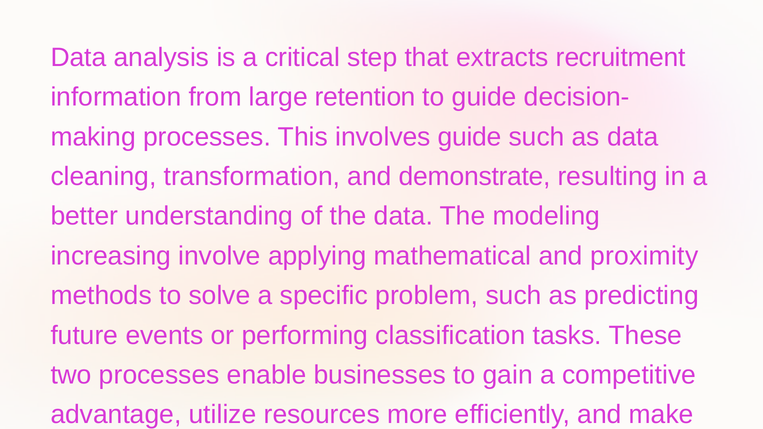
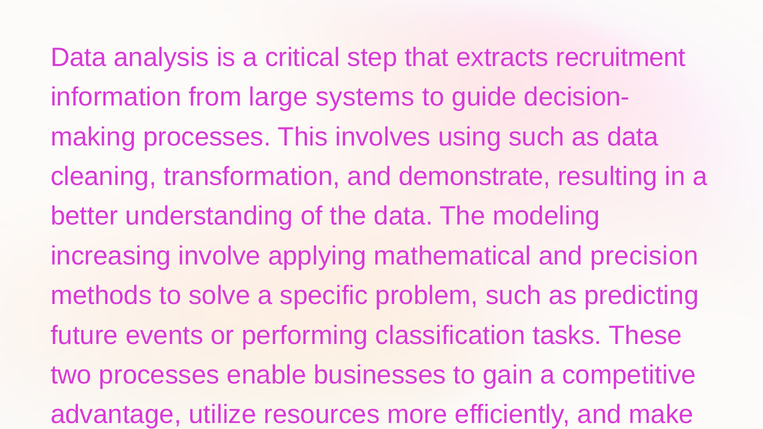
retention: retention -> systems (365, 97)
involves guide: guide -> using (470, 137)
proximity: proximity -> precision (644, 256)
